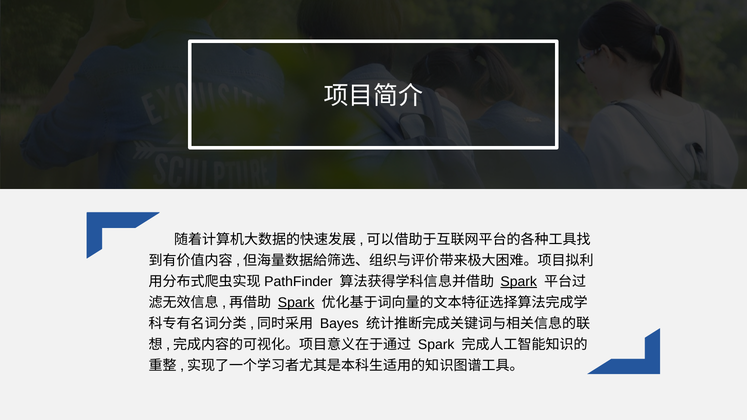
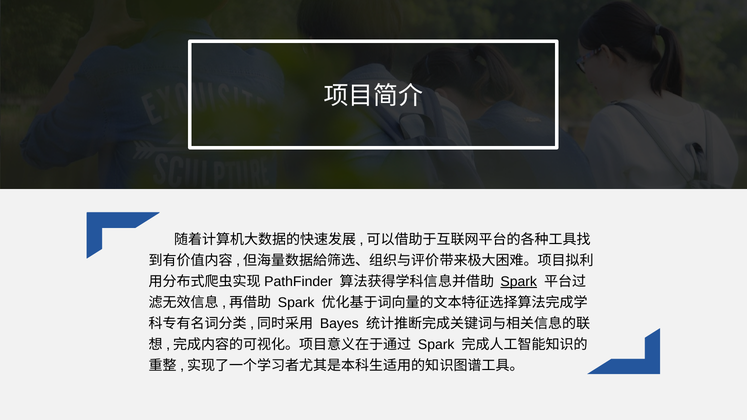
Spark underline: present -> none (296, 303)
